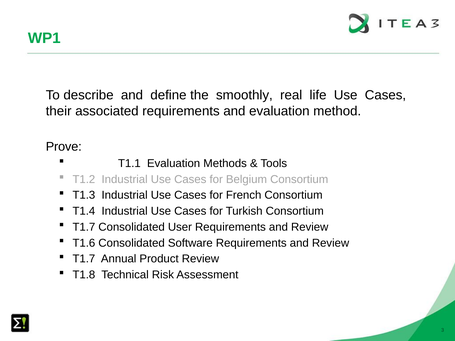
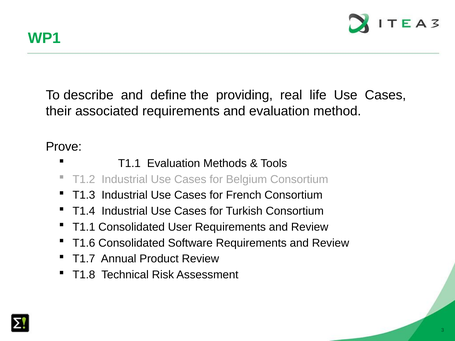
smoothly: smoothly -> providing (244, 95)
T1.7: T1.7 -> T1.1 (84, 227)
